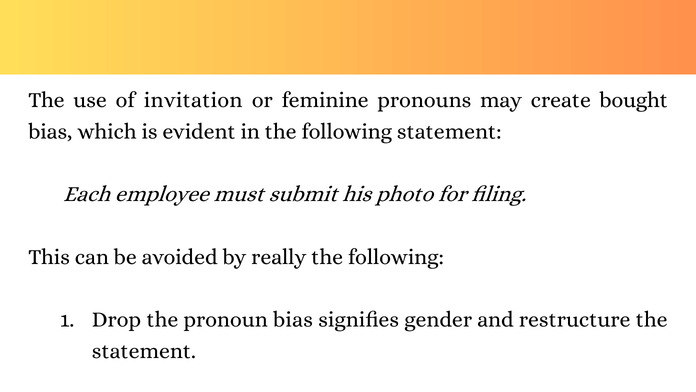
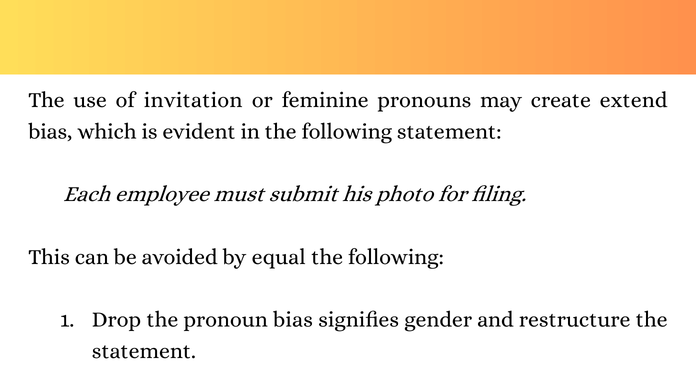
bought: bought -> extend (634, 100)
really: really -> equal (279, 257)
